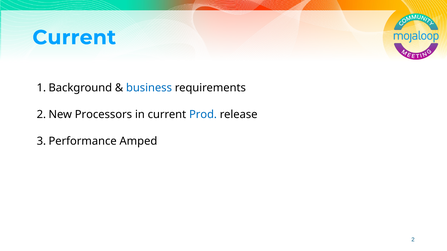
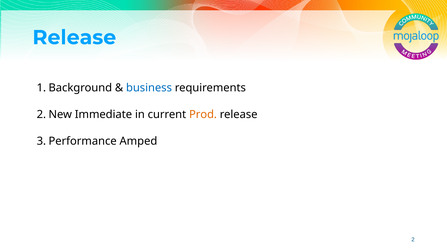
Current: Current -> Release (74, 38)
Processors: Processors -> Immediate (103, 115)
Prod colour: blue -> orange (203, 115)
